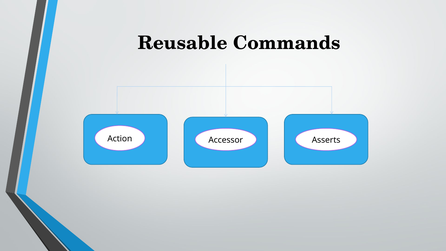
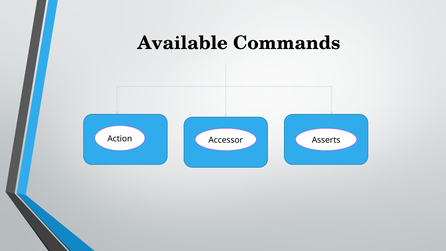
Reusable: Reusable -> Available (183, 43)
